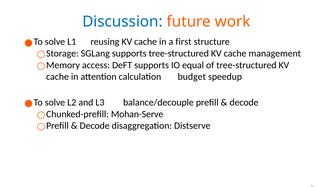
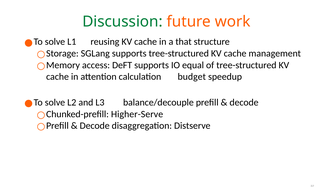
Discussion colour: blue -> green (122, 22)
first: first -> that (184, 42)
Mohan-Serve: Mohan-Serve -> Higher-Serve (137, 114)
